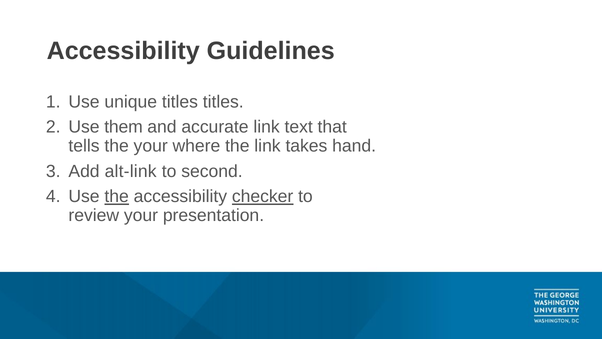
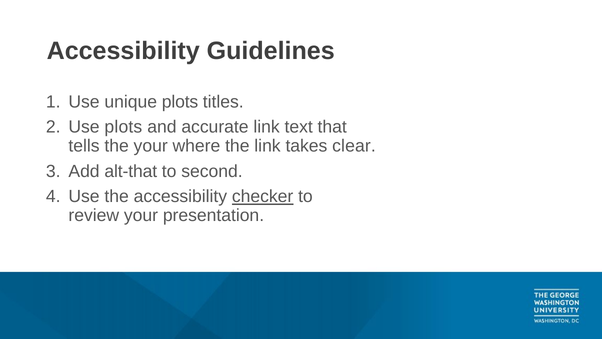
unique titles: titles -> plots (180, 102)
Use them: them -> plots (123, 127)
hand: hand -> clear (354, 146)
alt-link: alt-link -> alt-that (131, 171)
the underline: present -> none (117, 196)
